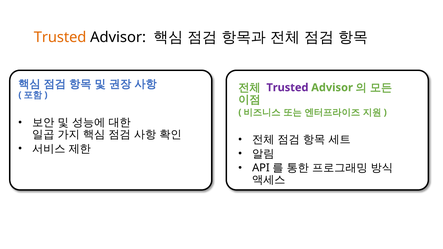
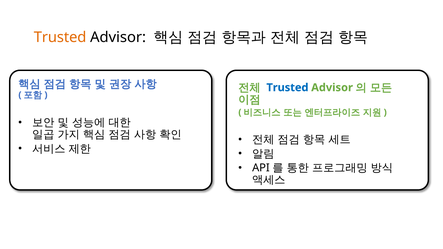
Trusted colour: purple -> blue (287, 88)
